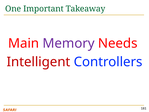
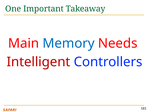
Memory colour: purple -> blue (69, 43)
